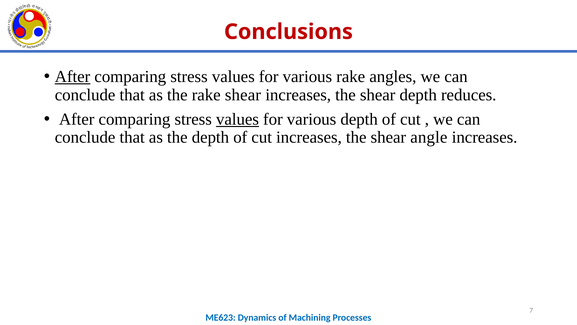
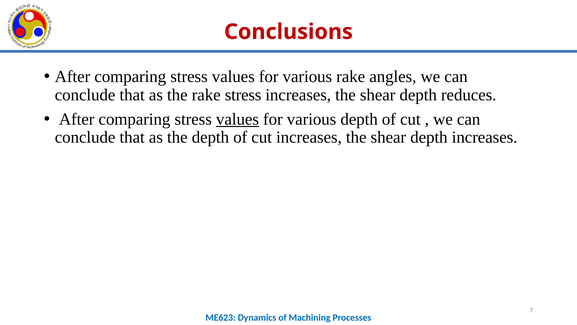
After underline: present -> none (73, 77)
rake shear: shear -> stress (243, 95)
angle: angle -> depth (429, 137)
